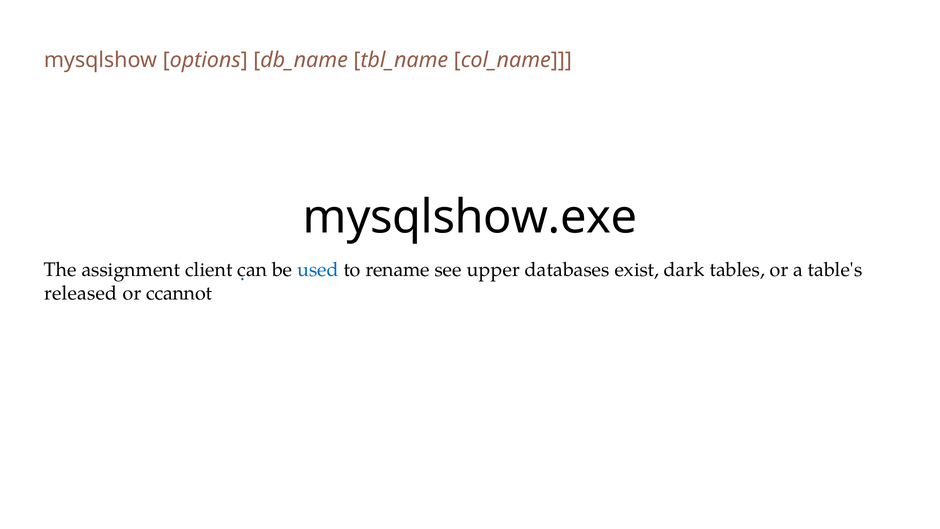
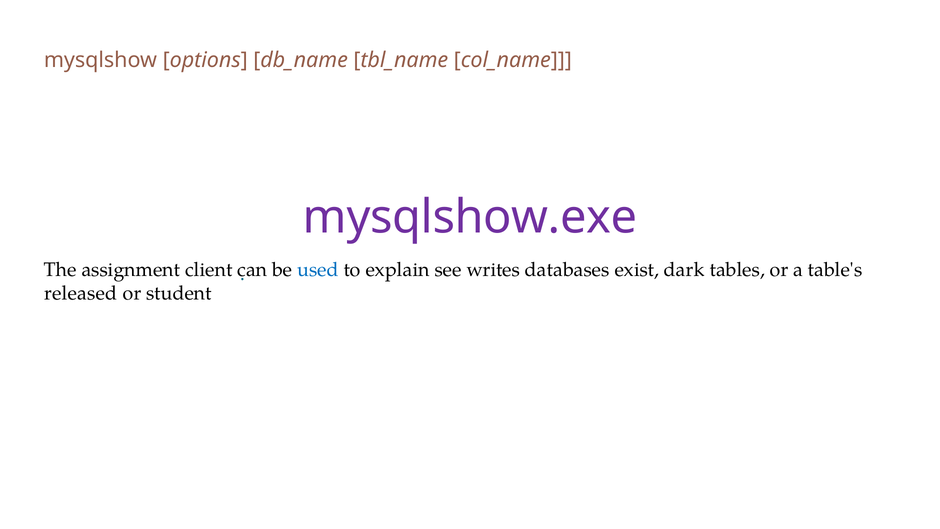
mysqlshow.exe colour: black -> purple (470, 217)
rename: rename -> explain (398, 270)
upper: upper -> writes (493, 270)
ccannot: ccannot -> student (179, 293)
